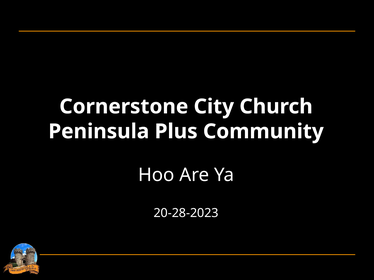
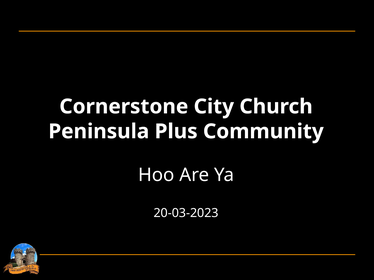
20-28-2023: 20-28-2023 -> 20-03-2023 (186, 213)
